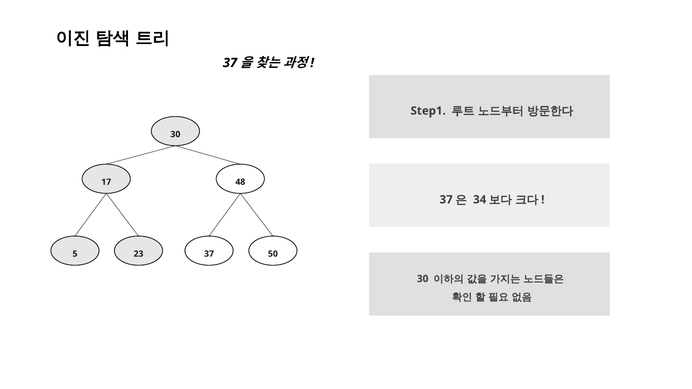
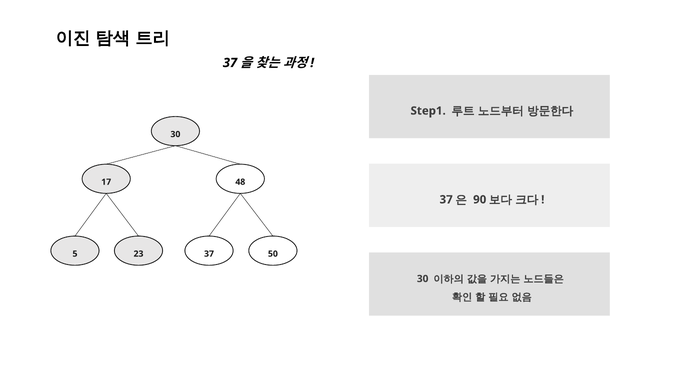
34: 34 -> 90 (480, 200)
